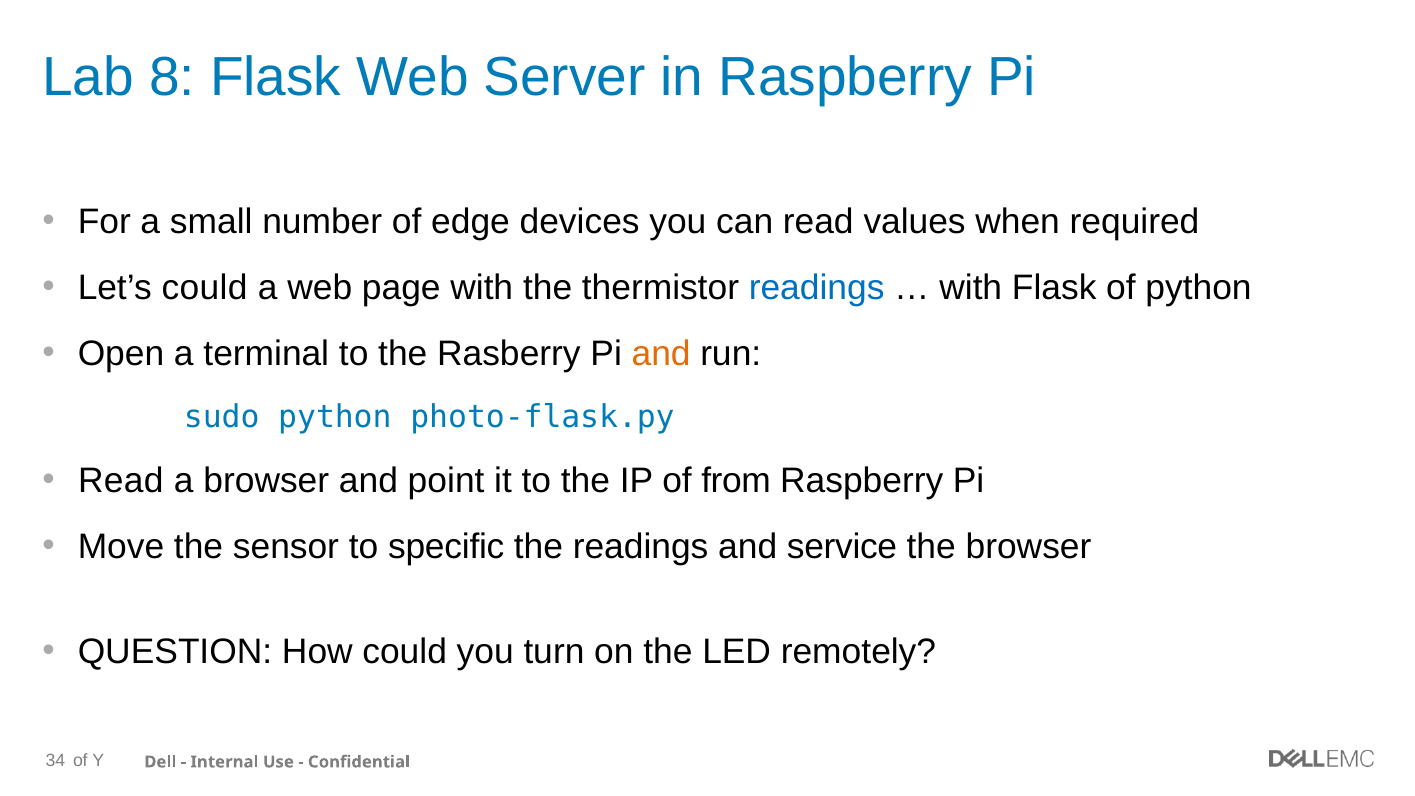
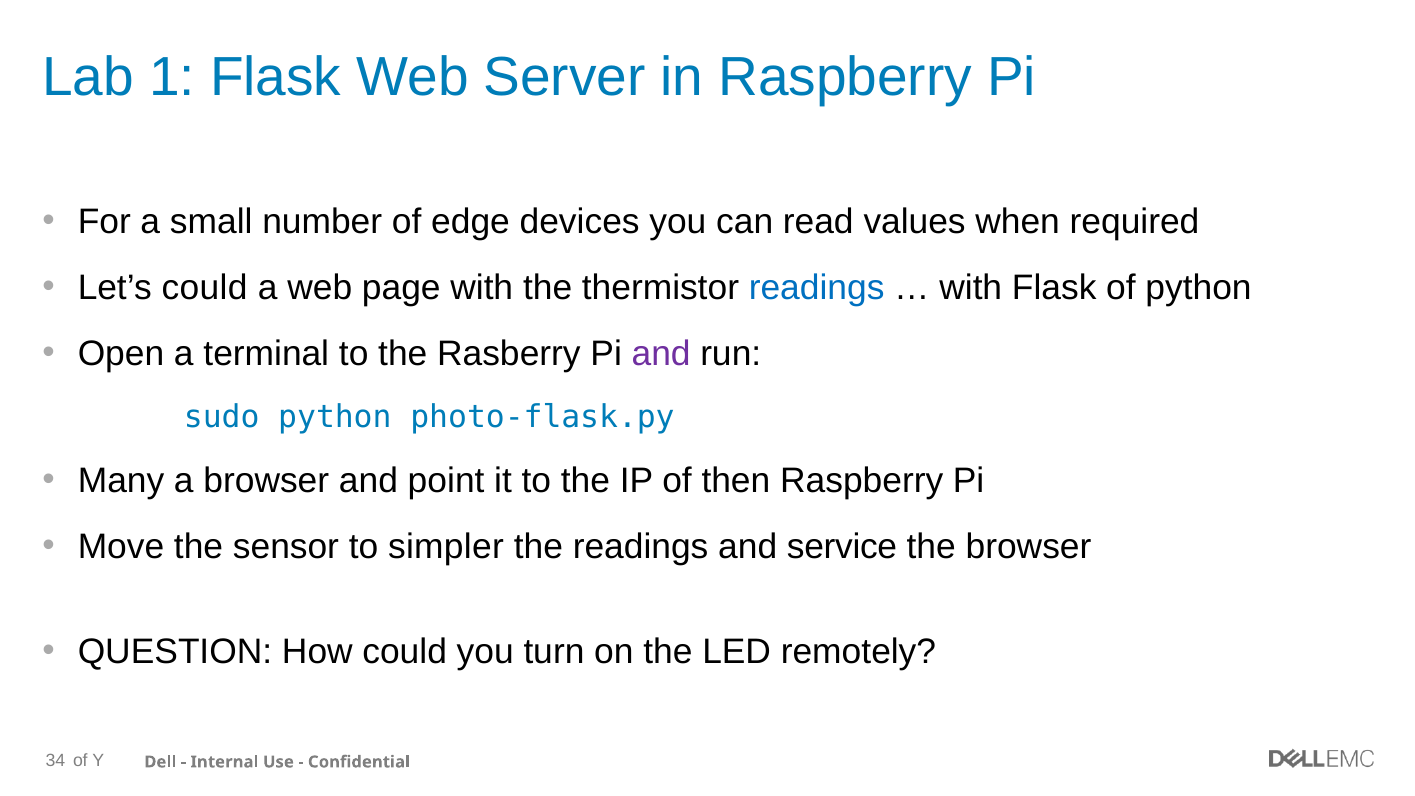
8: 8 -> 1 (172, 77)
and colour: orange -> purple (661, 354)
Read: Read -> Many (121, 481)
from: from -> then (736, 481)
specific: specific -> simpler (446, 547)
